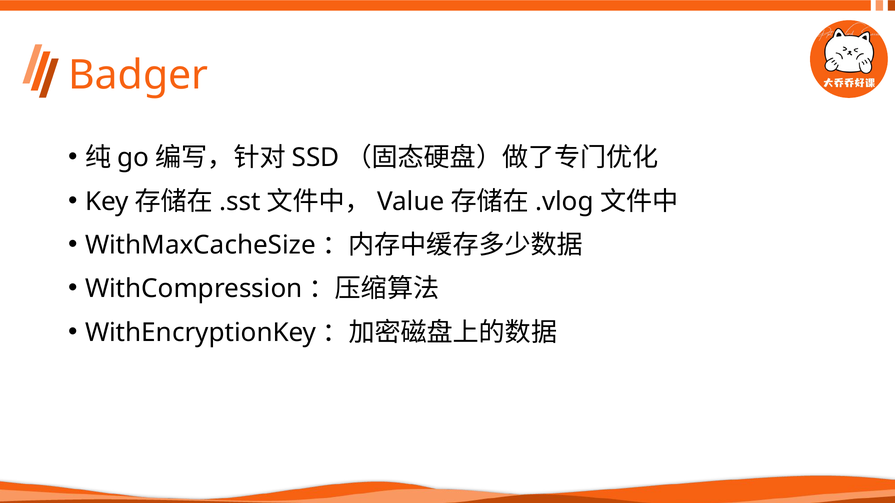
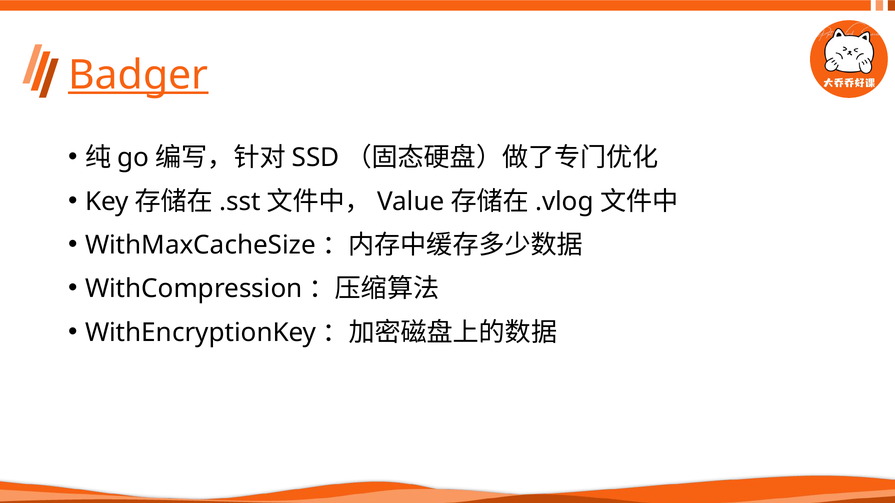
Badger underline: none -> present (138, 75)
